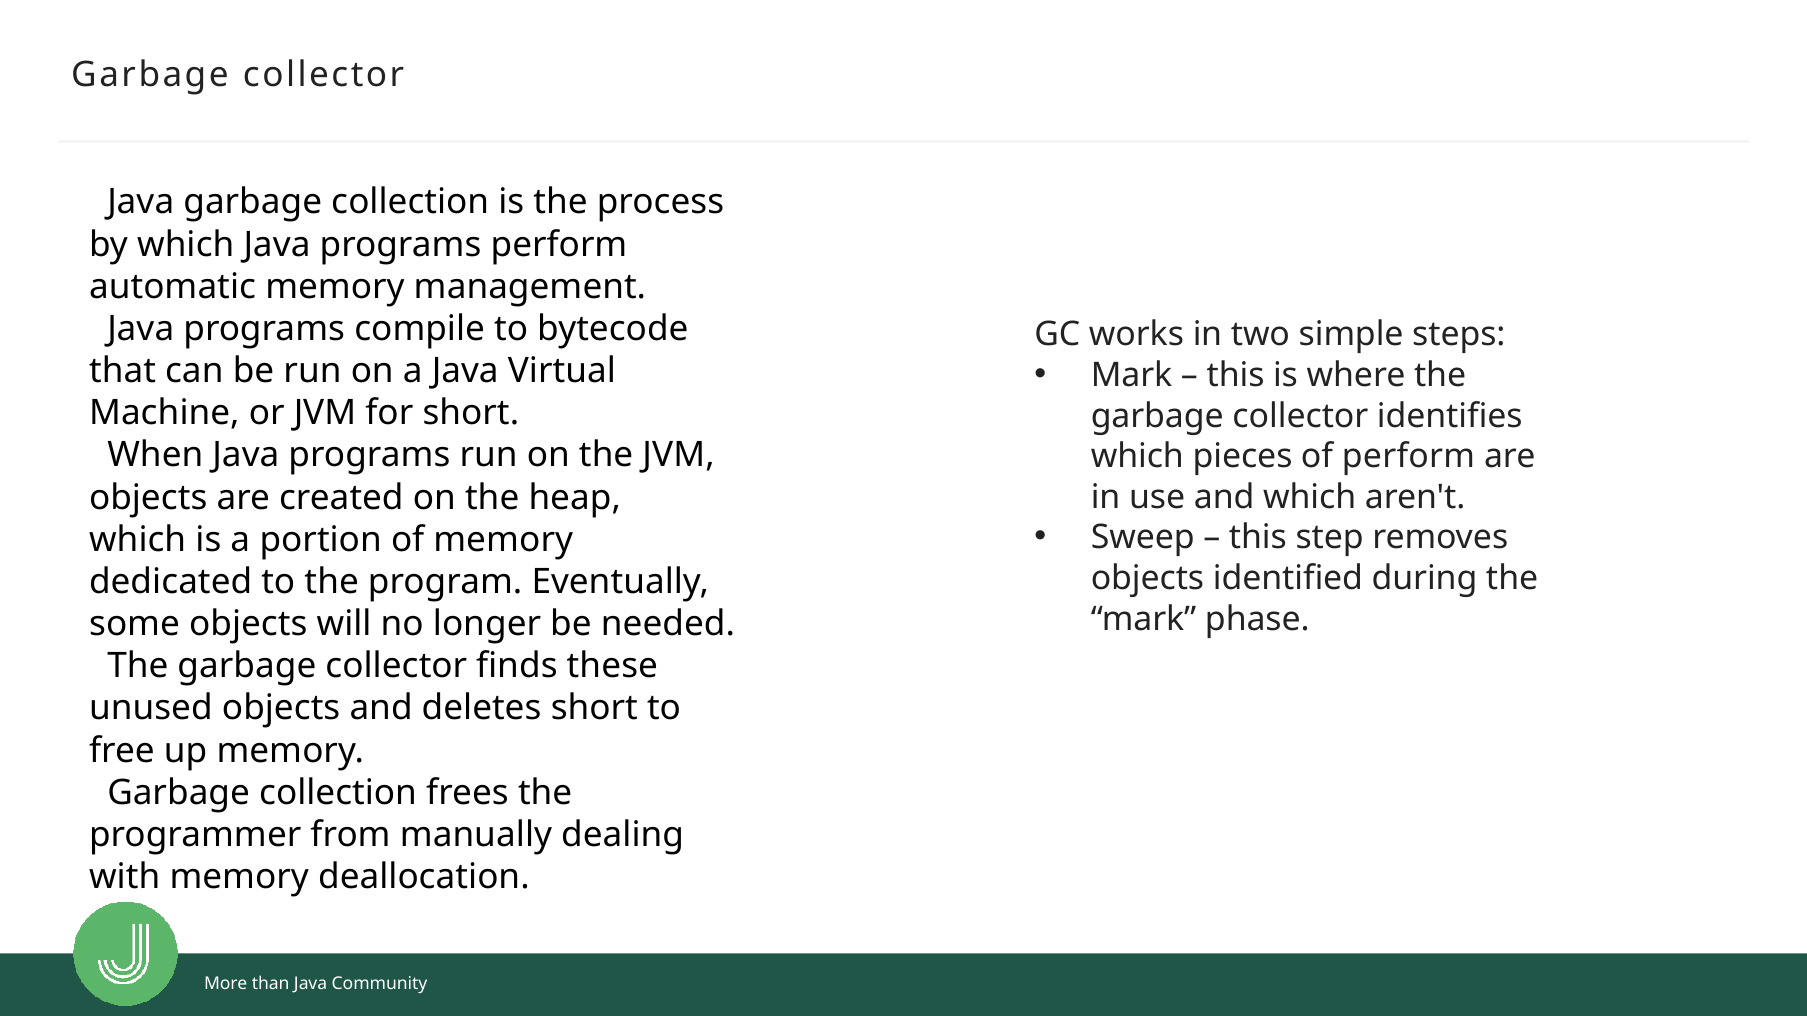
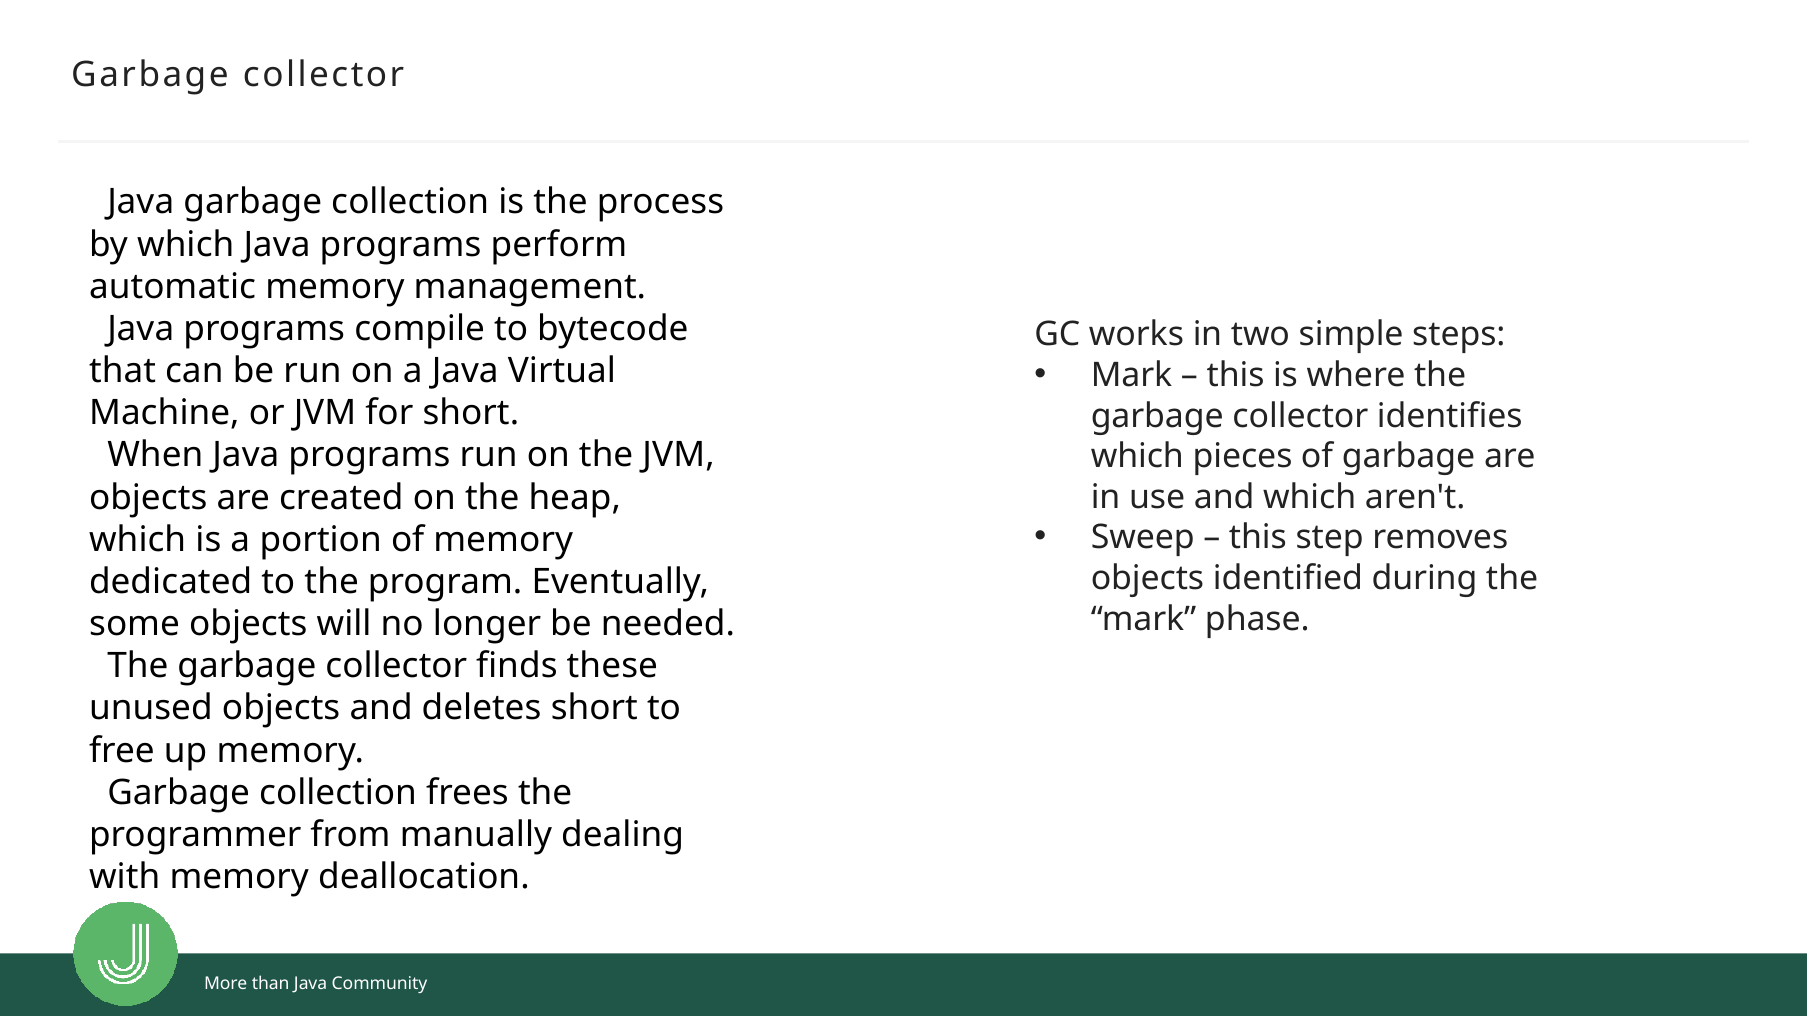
of perform: perform -> garbage (1409, 457)
